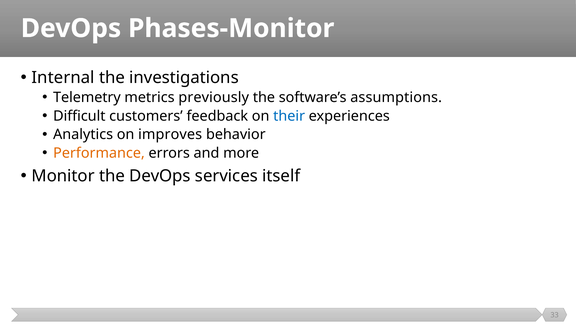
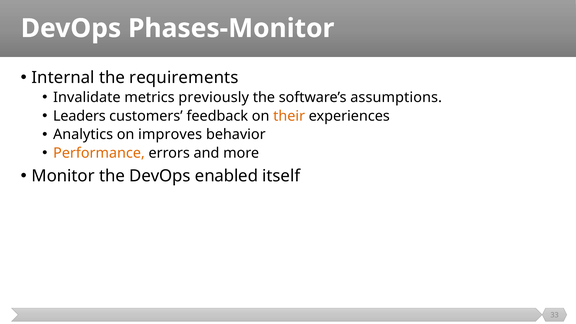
investigations: investigations -> requirements (184, 78)
Telemetry: Telemetry -> Invalidate (87, 97)
Difficult: Difficult -> Leaders (79, 116)
their colour: blue -> orange (289, 116)
services: services -> enabled (226, 176)
